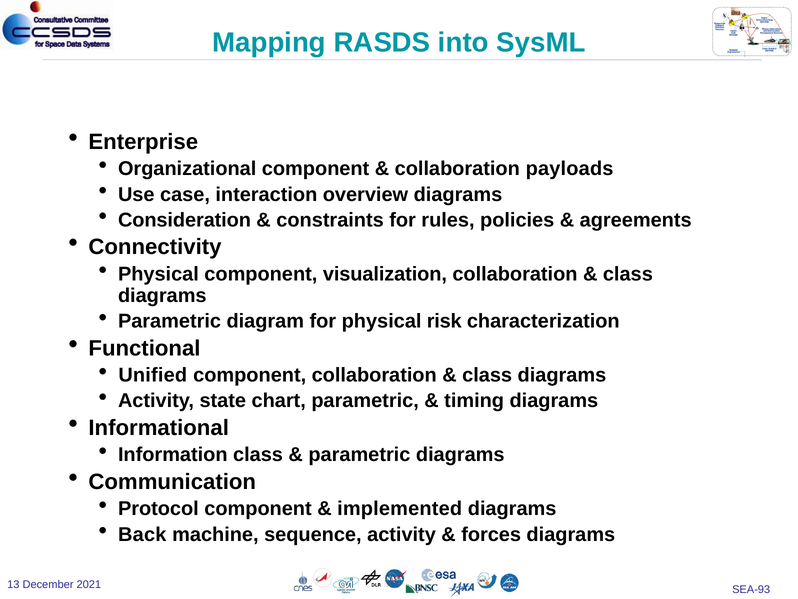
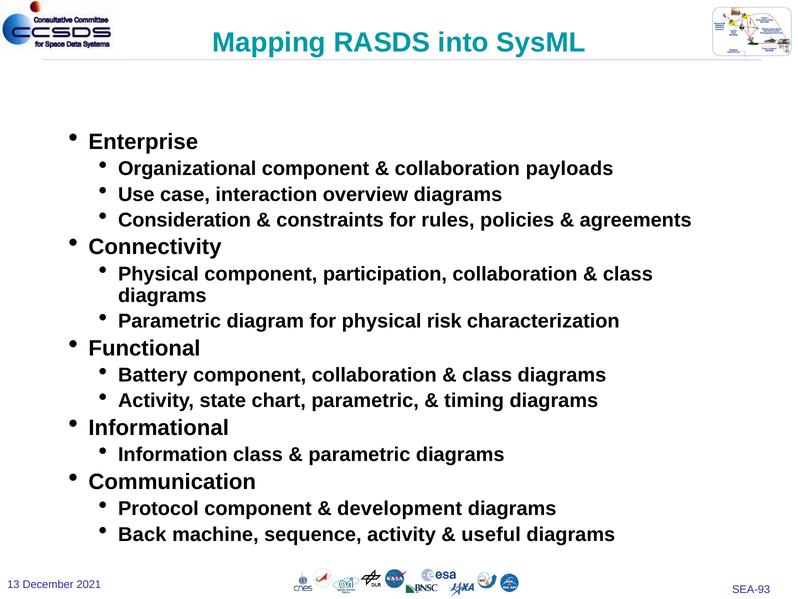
visualization: visualization -> participation (385, 274)
Unified: Unified -> Battery (153, 375)
implemented: implemented -> development (400, 508)
forces: forces -> useful (491, 534)
